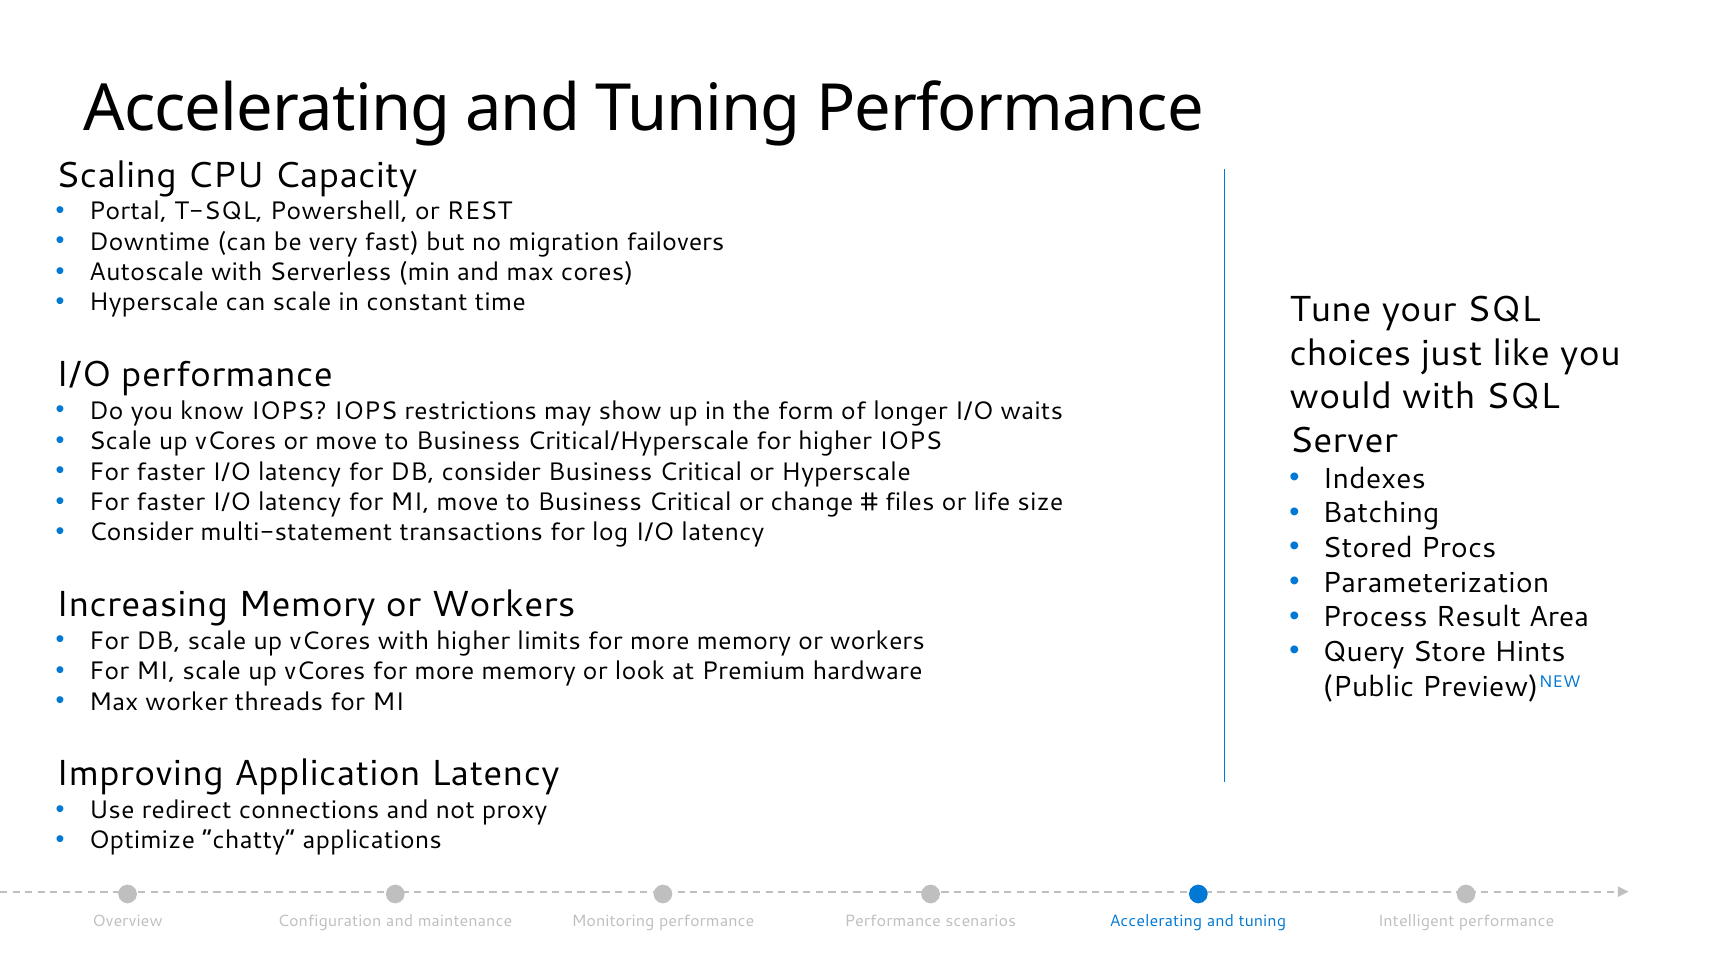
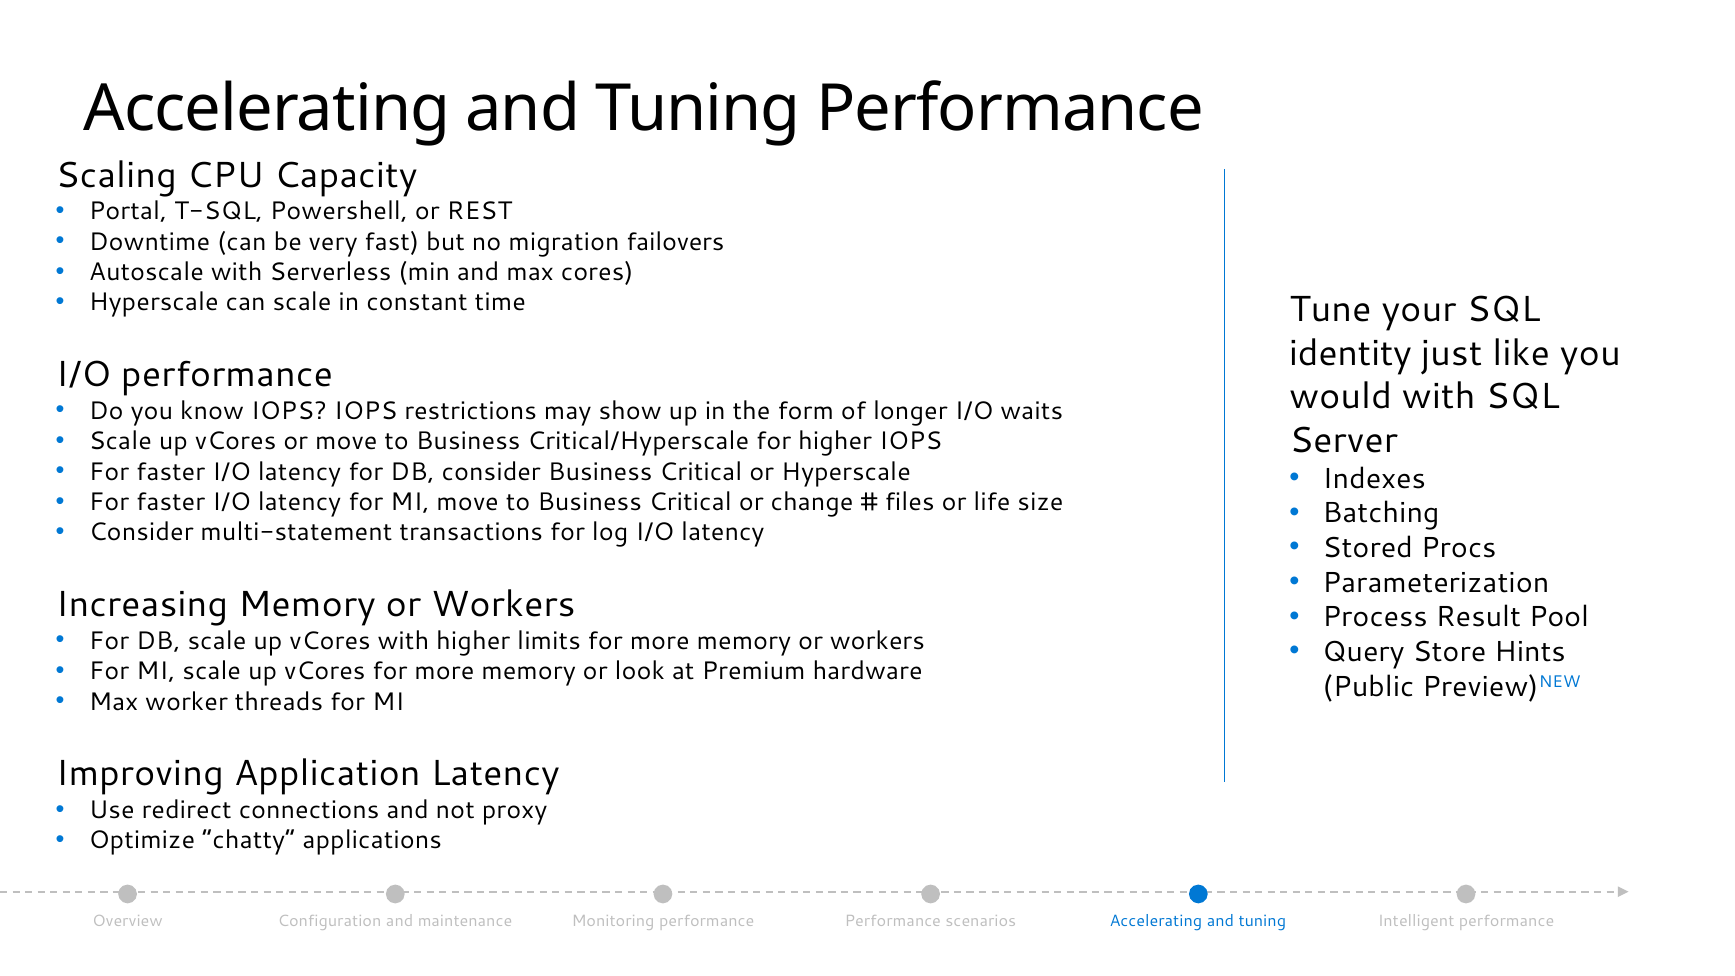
choices: choices -> identity (1350, 353)
Area: Area -> Pool (1559, 617)
